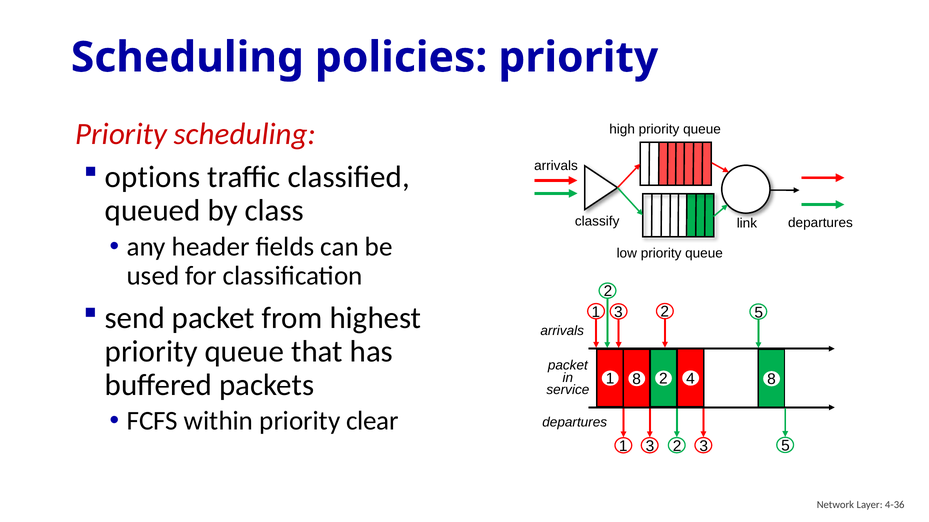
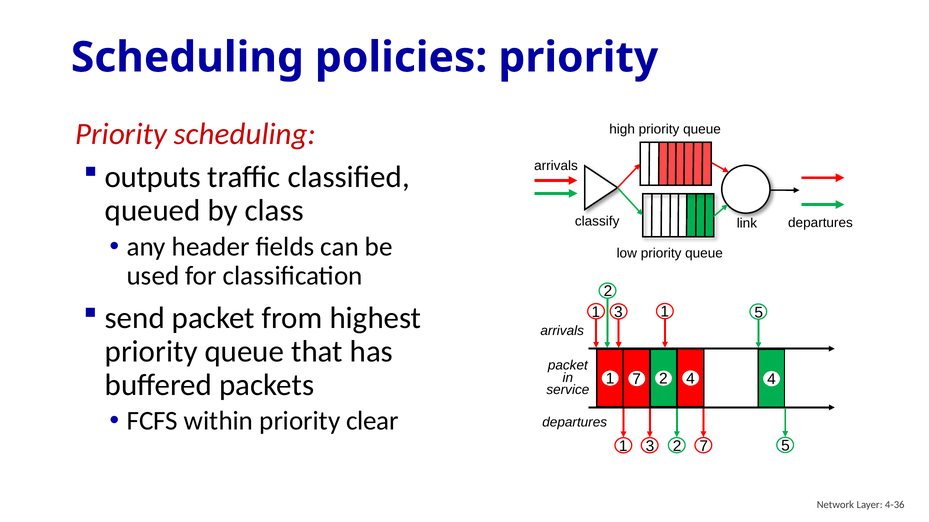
options: options -> outputs (153, 177)
2: 2 -> 1 (665, 312)
1 8: 8 -> 7 (637, 380)
4 8: 8 -> 4 (771, 380)
2 3: 3 -> 7 (704, 446)
